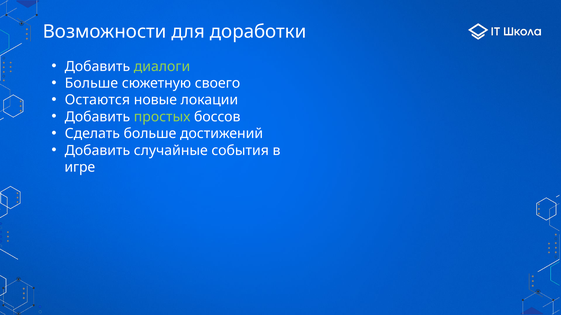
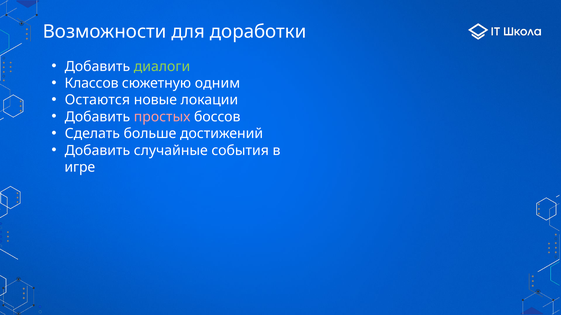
Больше: Больше -> Классов (92, 83)
своего: своего -> одним (217, 83)
простых colour: light green -> pink (162, 117)
